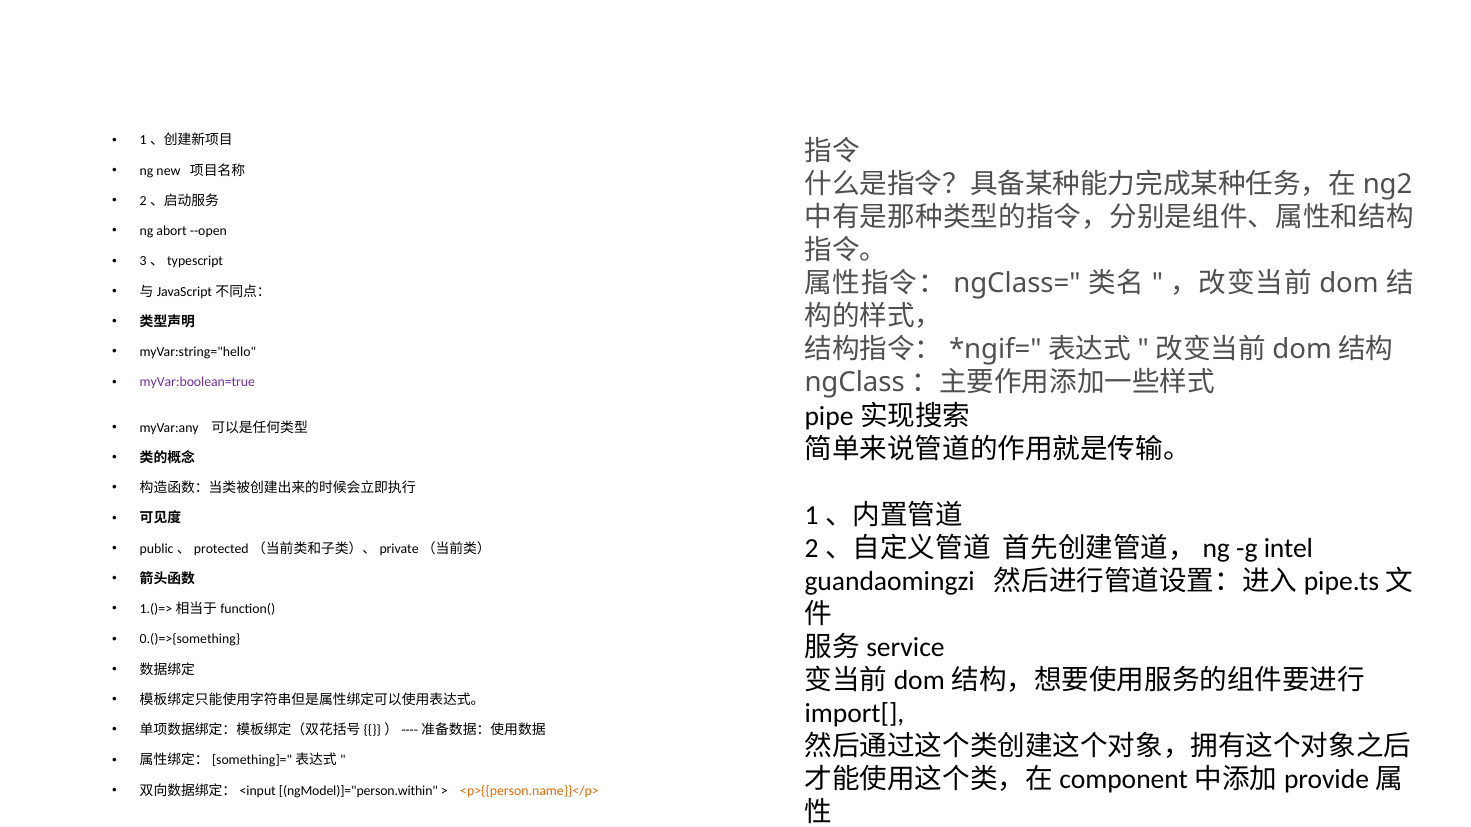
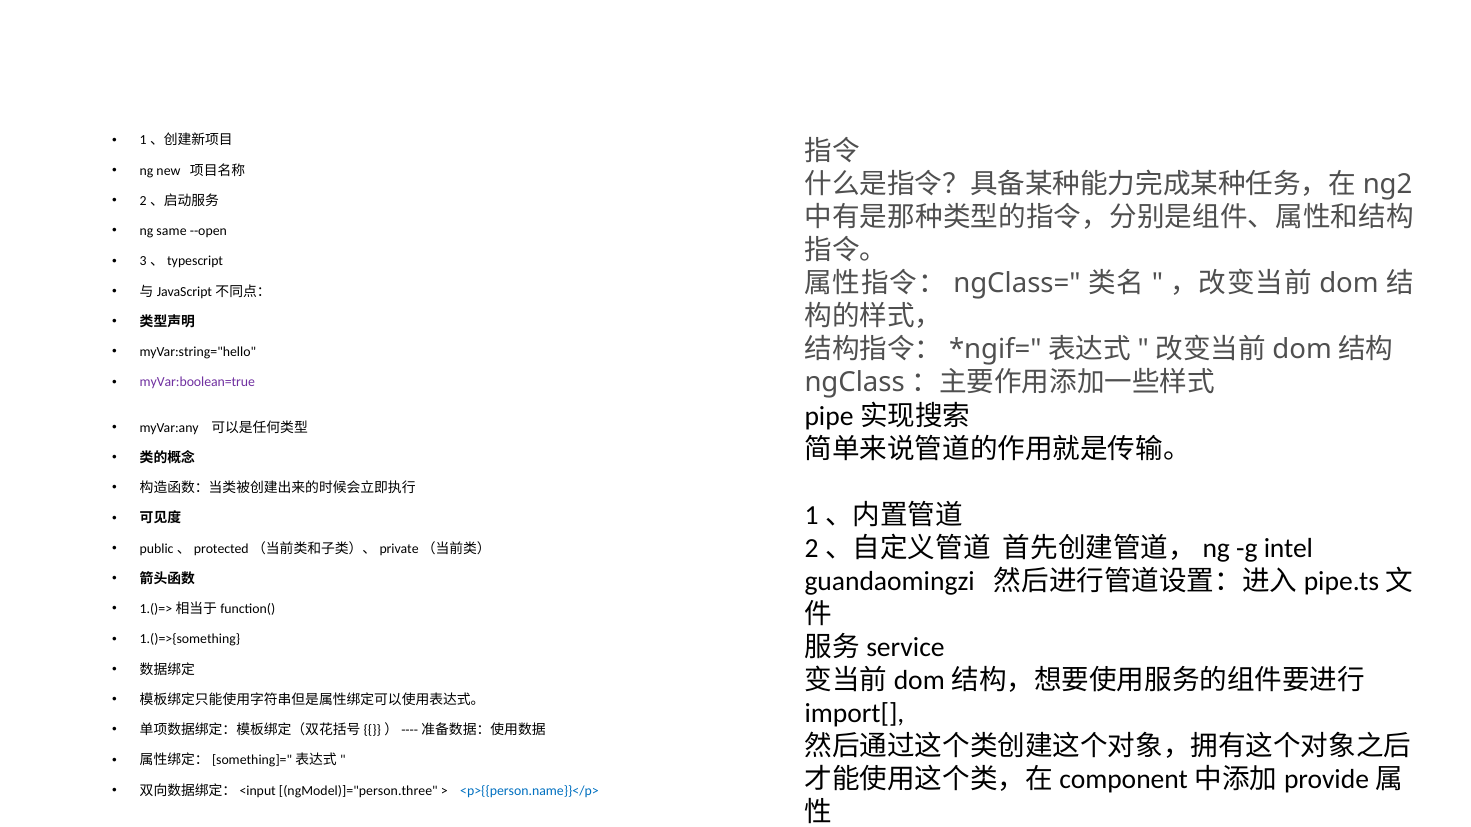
abort: abort -> same (172, 231)
0.()=>{something: 0.()=>{something -> 1.()=>{something (190, 640)
ngModel)]="person.within: ngModel)]="person.within -> ngModel)]="person.three (358, 791)
<p>{{person.name}}</p> colour: orange -> blue (529, 791)
